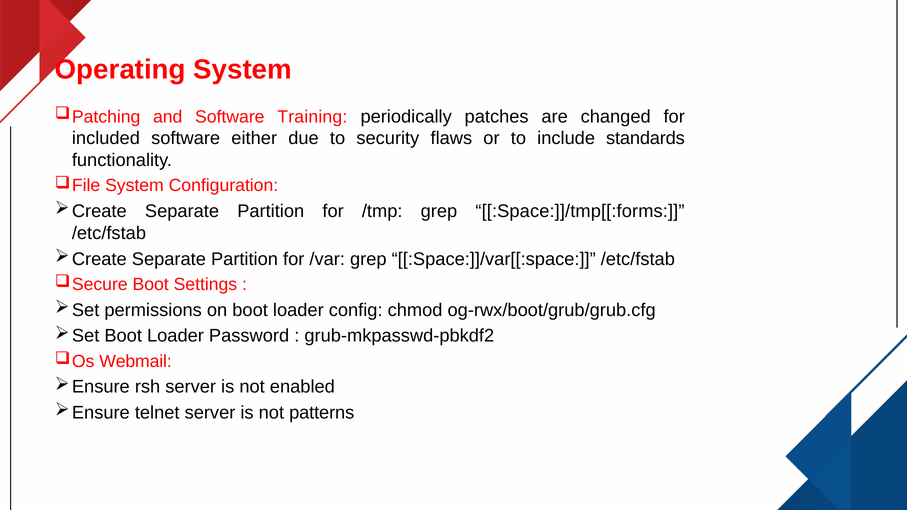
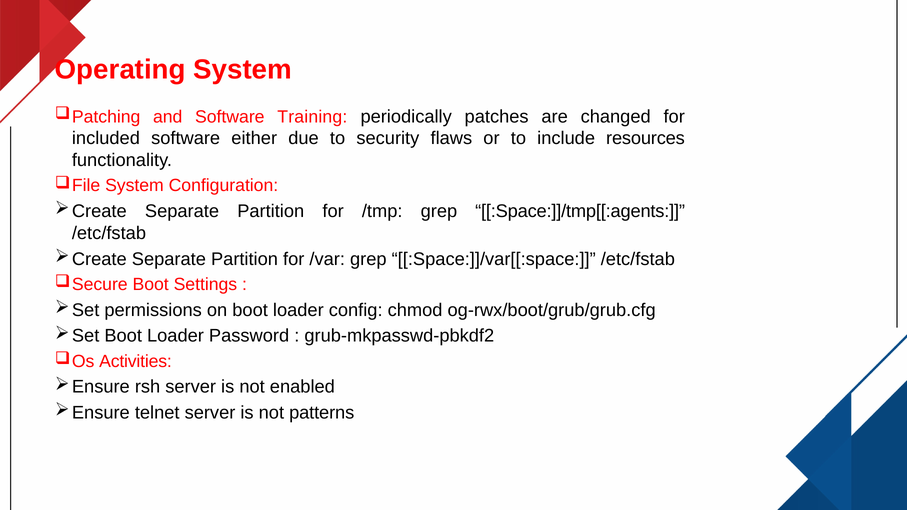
standards: standards -> resources (645, 138)
:Space:]]/tmp[[:forms: :Space:]]/tmp[[:forms -> :Space:]]/tmp[[:agents (580, 211)
Webmail: Webmail -> Activities (136, 361)
